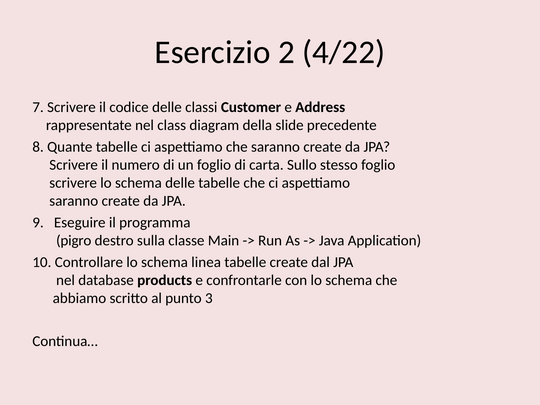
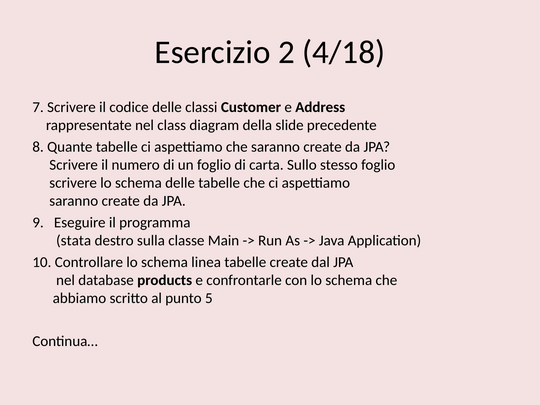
4/22: 4/22 -> 4/18 (344, 52)
pigro: pigro -> stata (74, 240)
3: 3 -> 5 (209, 298)
